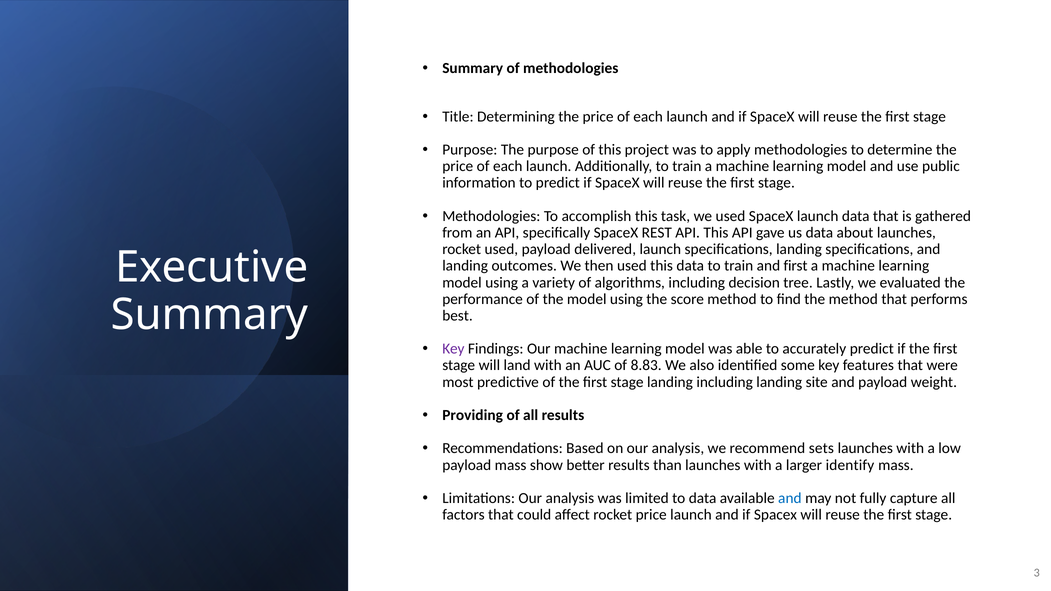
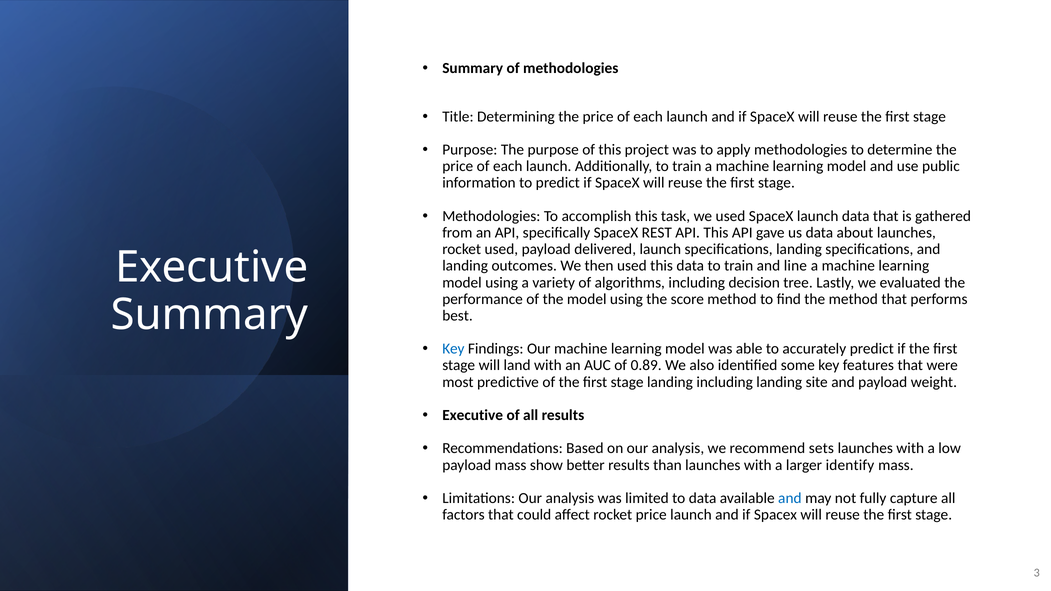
and first: first -> line (795, 266)
Key colour: purple -> blue (453, 349)
8.83: 8.83 -> 0.89 (646, 366)
Providing: Providing -> Executive (473, 415)
